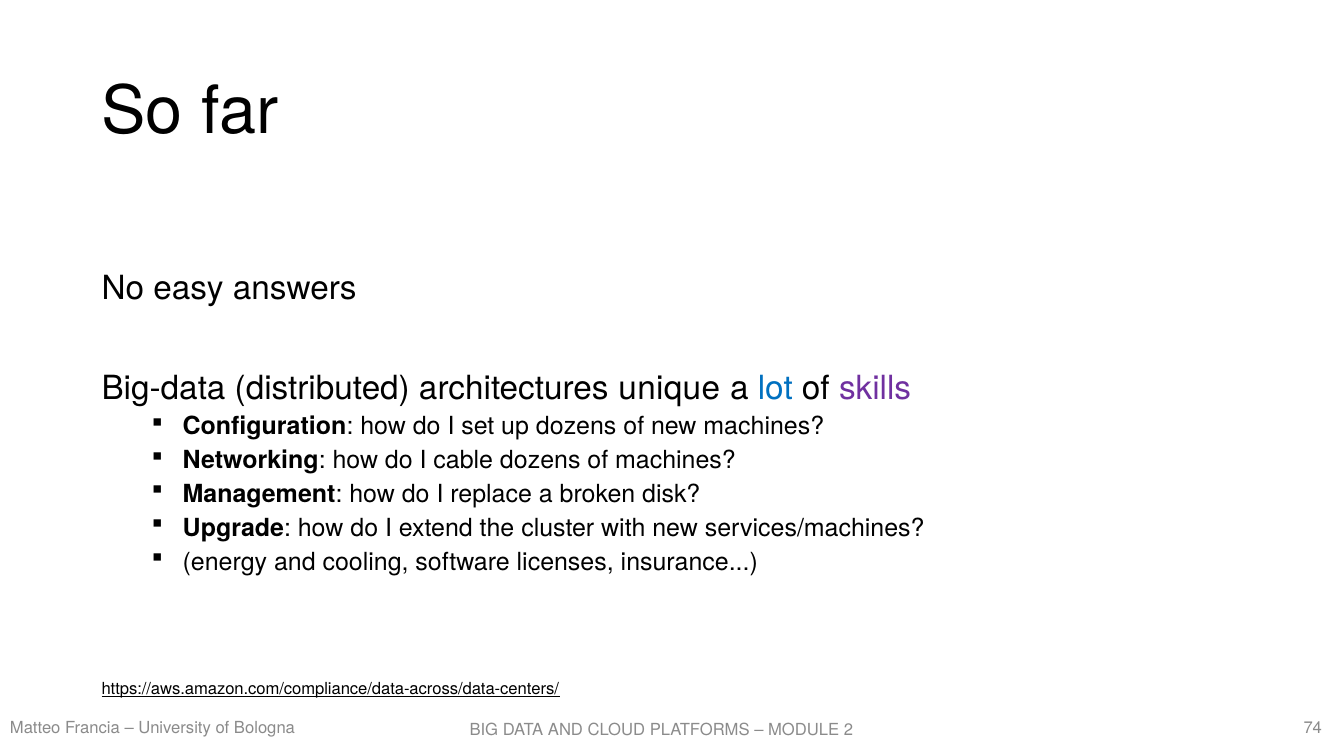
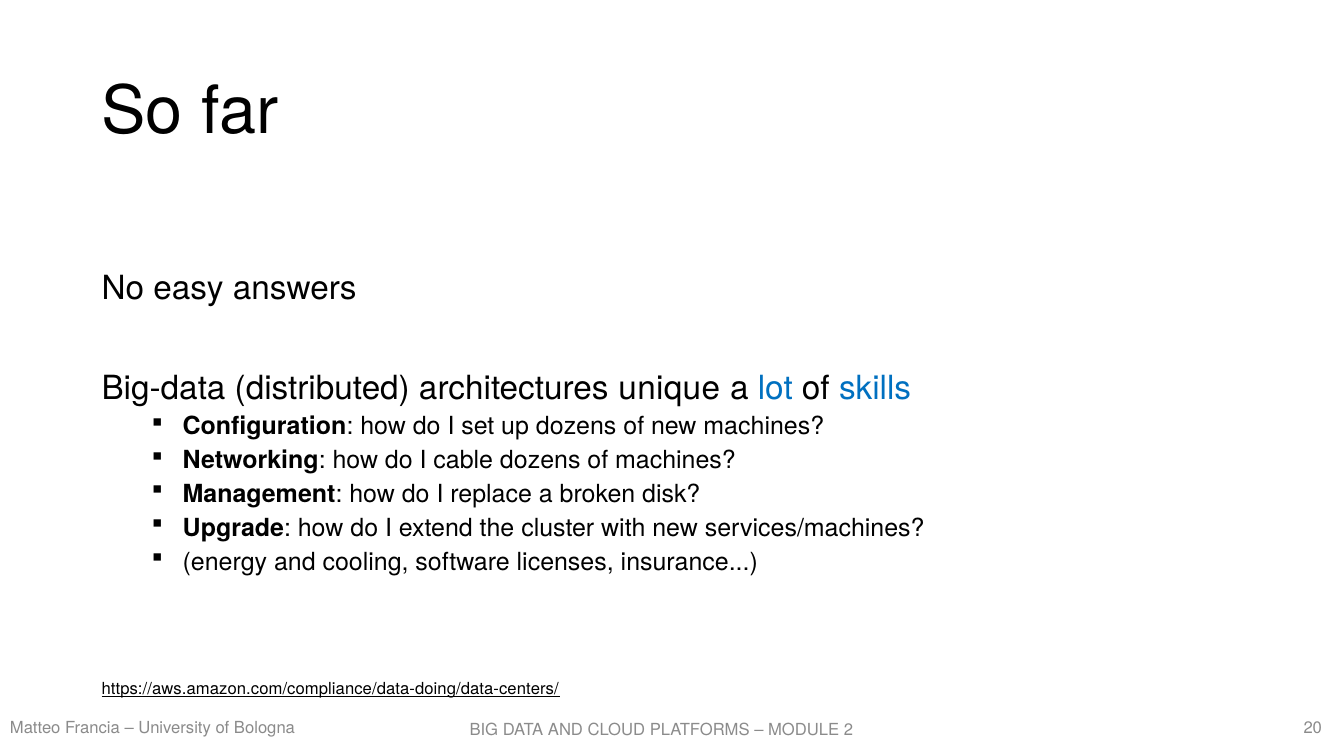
skills colour: purple -> blue (875, 388)
https://aws.amazon.com/compliance/data-across/data-centers/: https://aws.amazon.com/compliance/data-across/data-centers/ -> https://aws.amazon.com/compliance/data-doing/data-centers/ (330, 689)
74: 74 -> 20 (1313, 729)
